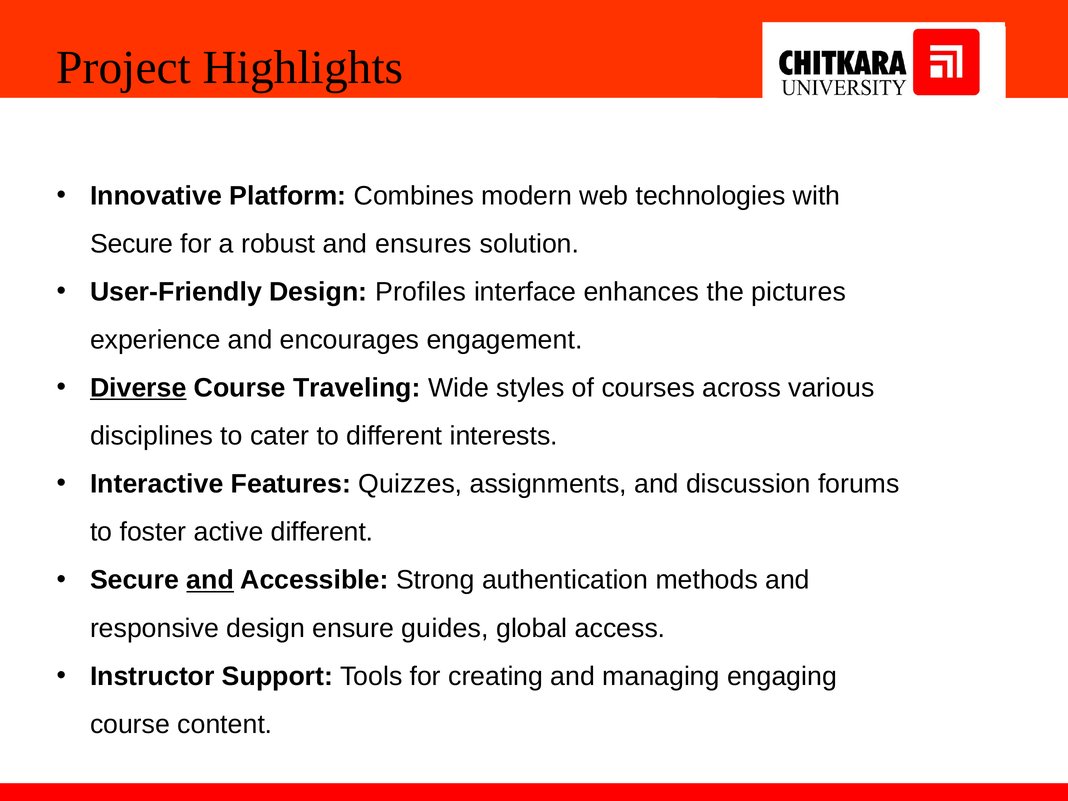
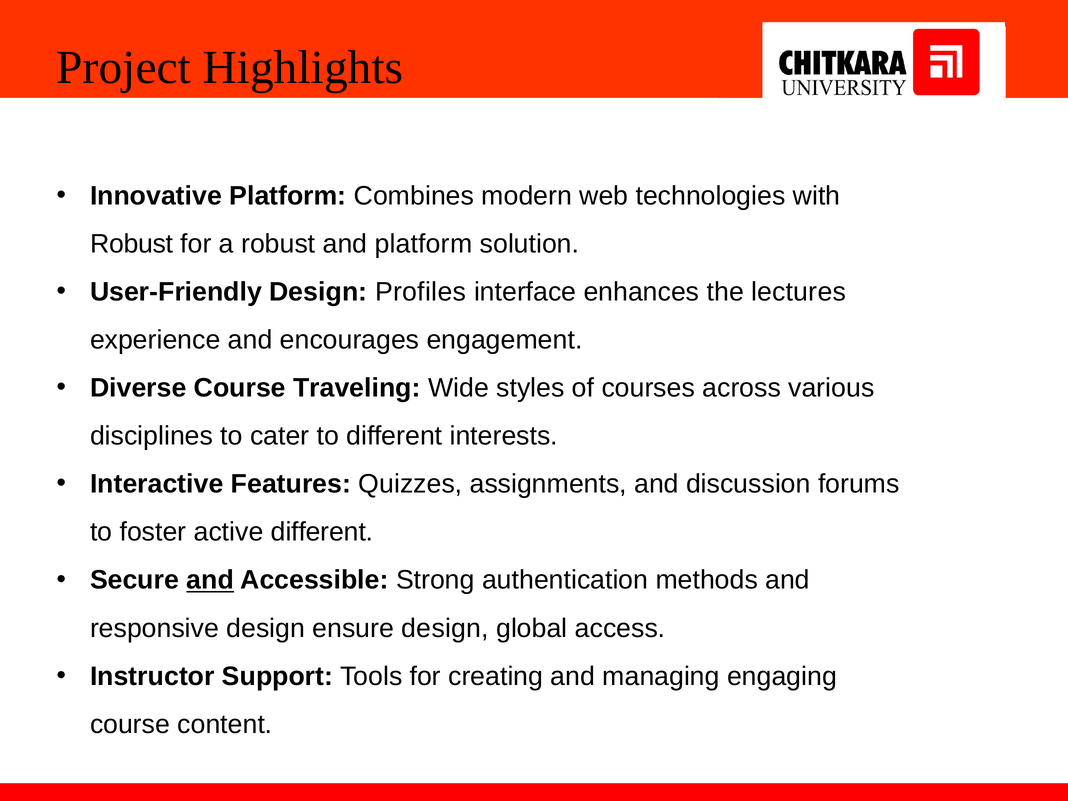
Secure: Secure -> Robust (132, 244)
and ensures: ensures -> platform (423, 244)
pictures: pictures -> lectures (799, 292)
Diverse underline: present -> none (138, 388)
ensure guides: guides -> design (445, 628)
